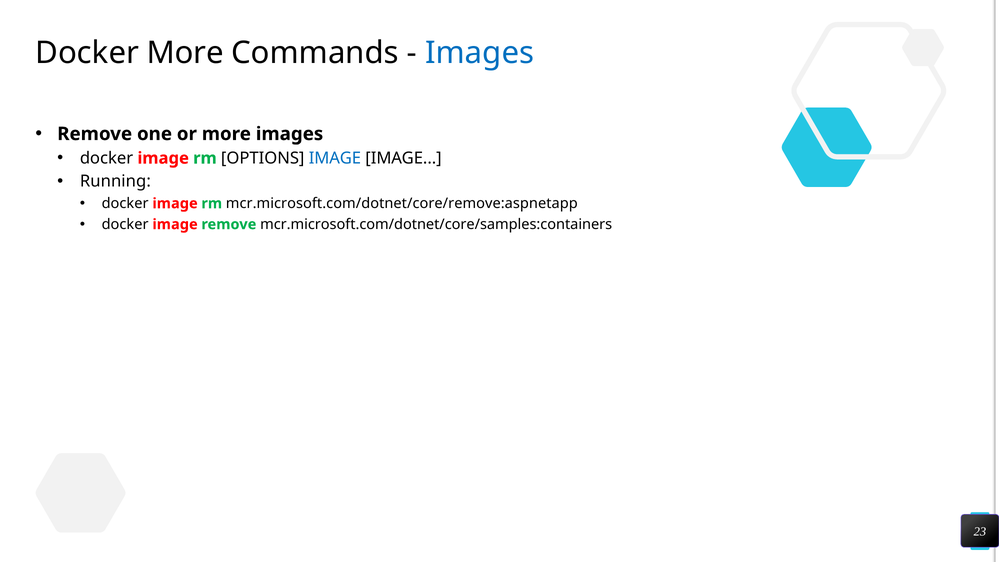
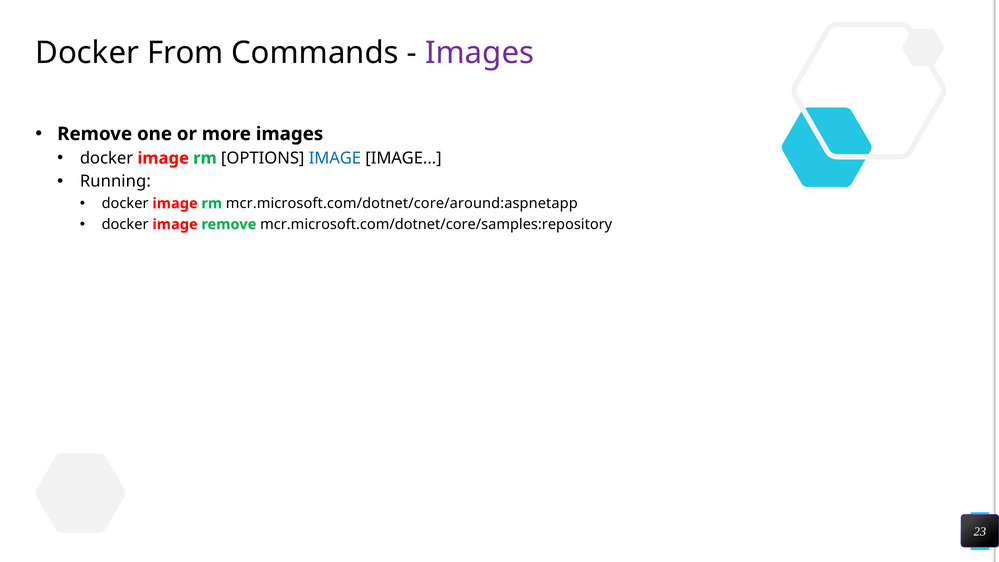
Docker More: More -> From (185, 53)
Images colour: blue -> purple (480, 53)
mcr.microsoft.com/dotnet/core/remove:aspnetapp: mcr.microsoft.com/dotnet/core/remove:aspnetapp -> mcr.microsoft.com/dotnet/core/around:aspnetapp (402, 203)
mcr.microsoft.com/dotnet/core/samples:containers: mcr.microsoft.com/dotnet/core/samples:containers -> mcr.microsoft.com/dotnet/core/samples:repository (436, 224)
